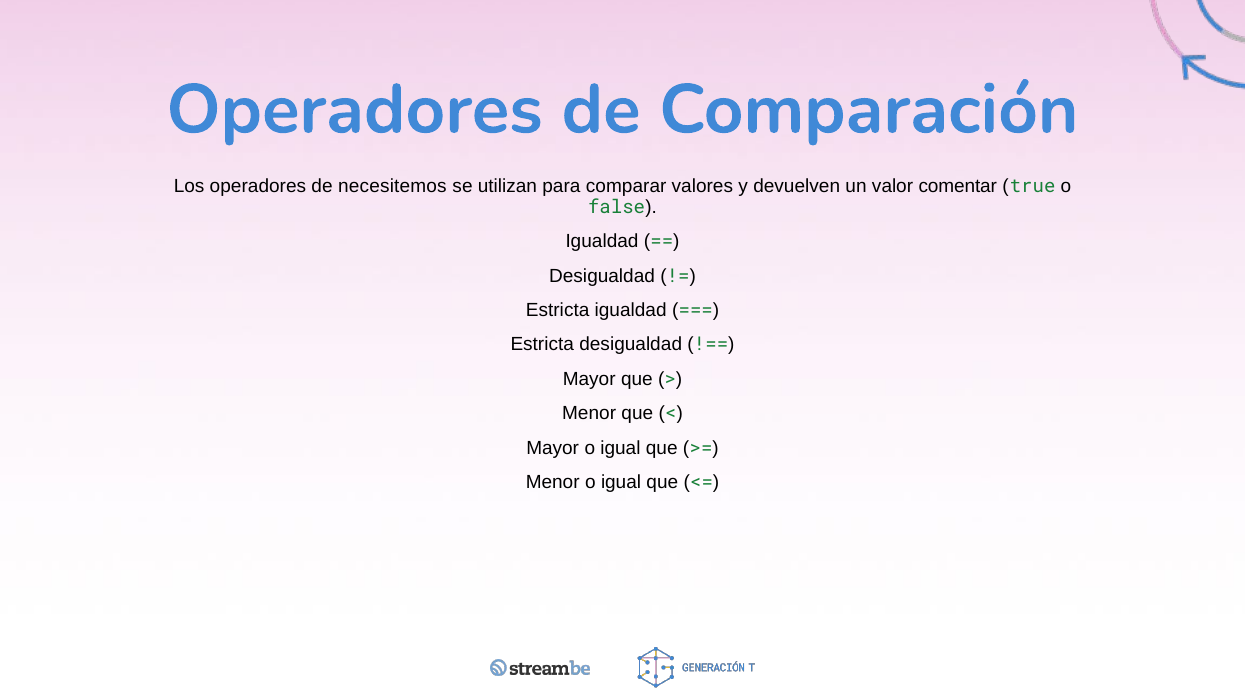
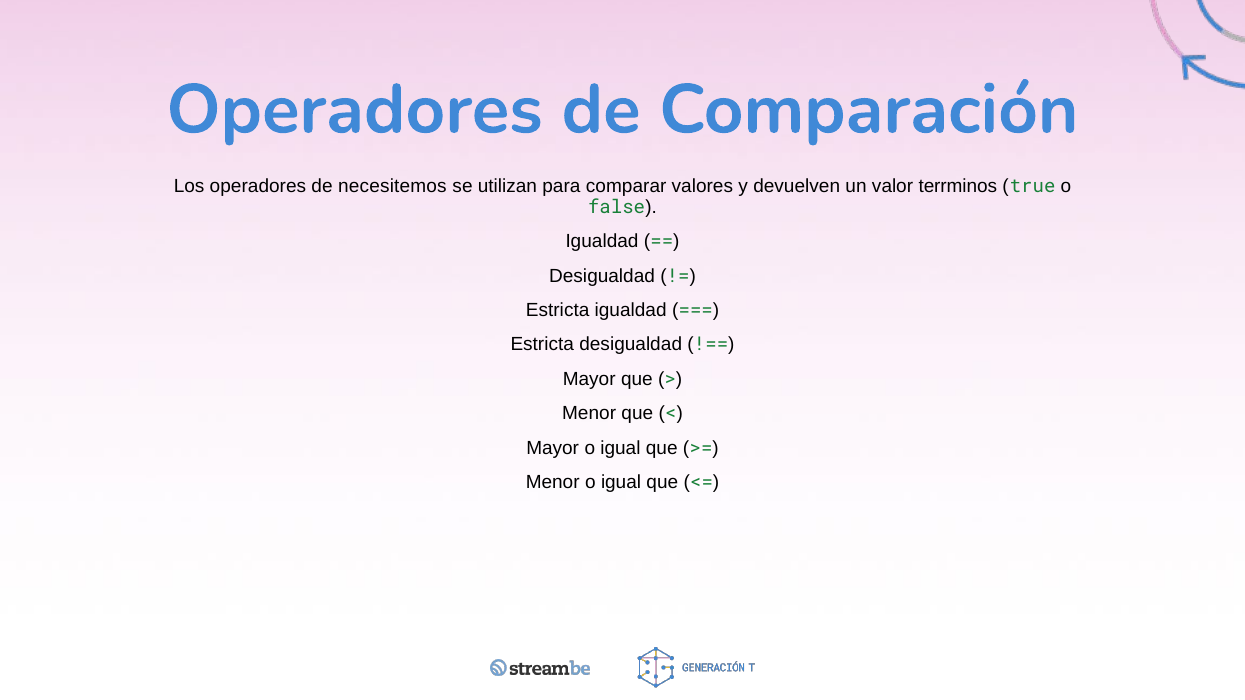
comentar: comentar -> terrminos (958, 187)
